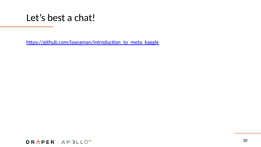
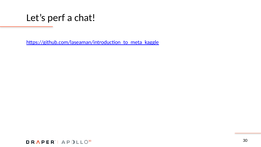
best: best -> perf (56, 18)
